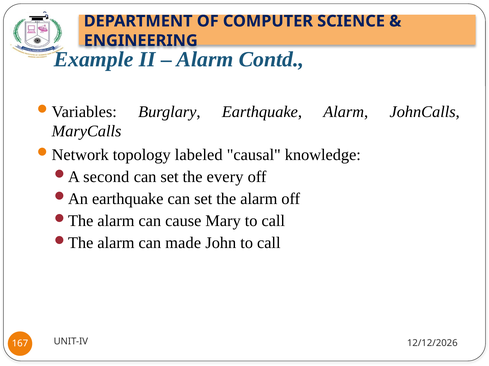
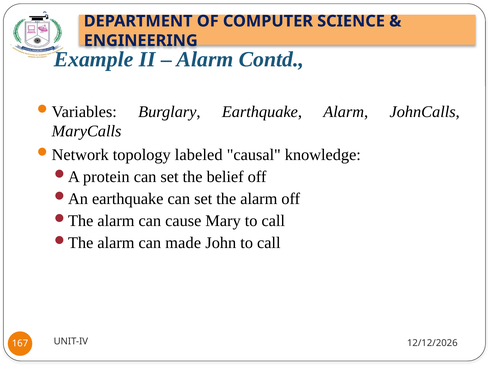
second: second -> protein (106, 177)
every: every -> belief (225, 177)
